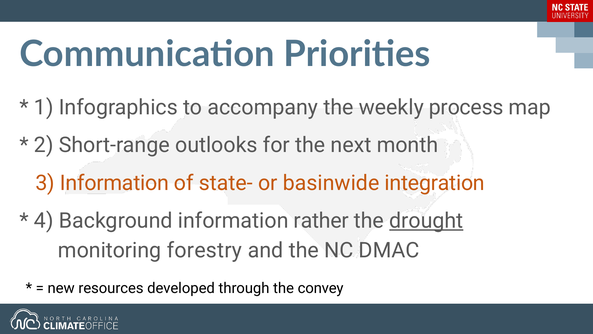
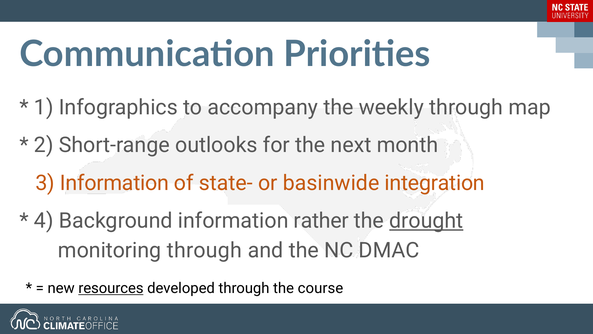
weekly process: process -> through (466, 107)
monitoring forestry: forestry -> through (204, 250)
resources underline: none -> present (111, 288)
convey: convey -> course (320, 288)
